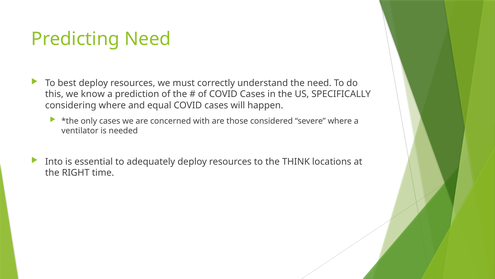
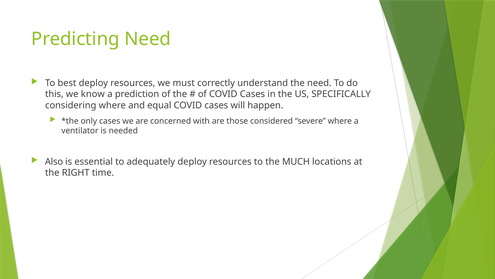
Into: Into -> Also (54, 161)
THINK: THINK -> MUCH (296, 161)
